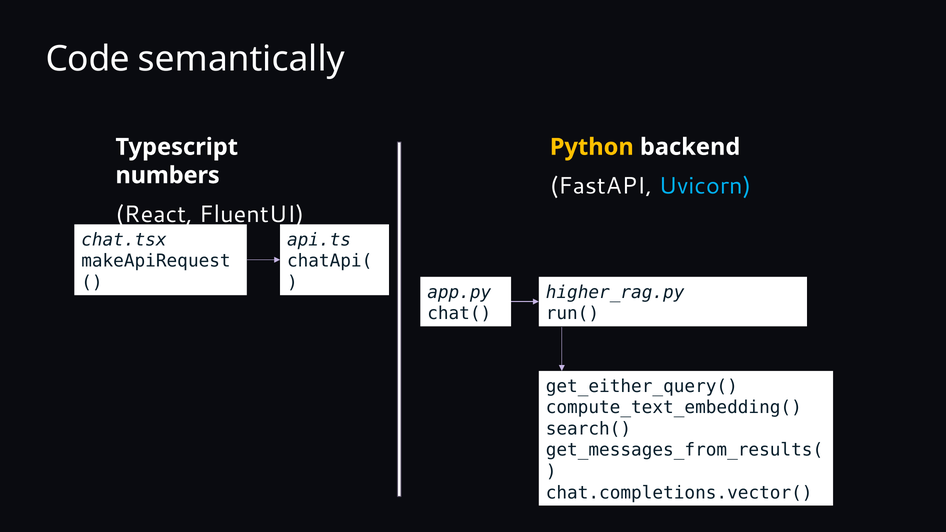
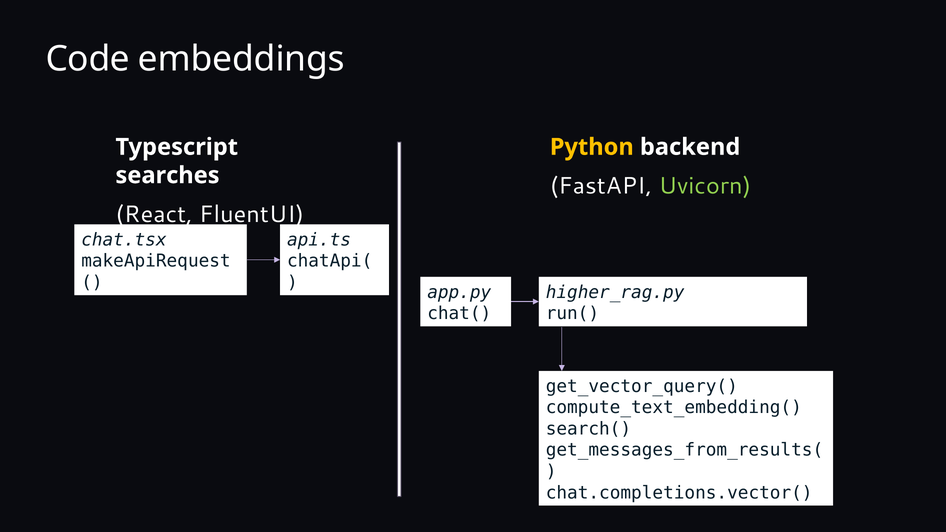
semantically: semantically -> embeddings (241, 59)
numbers: numbers -> searches (168, 175)
Uvicorn colour: light blue -> light green (705, 186)
get_either_query(: get_either_query( -> get_vector_query( (642, 386)
